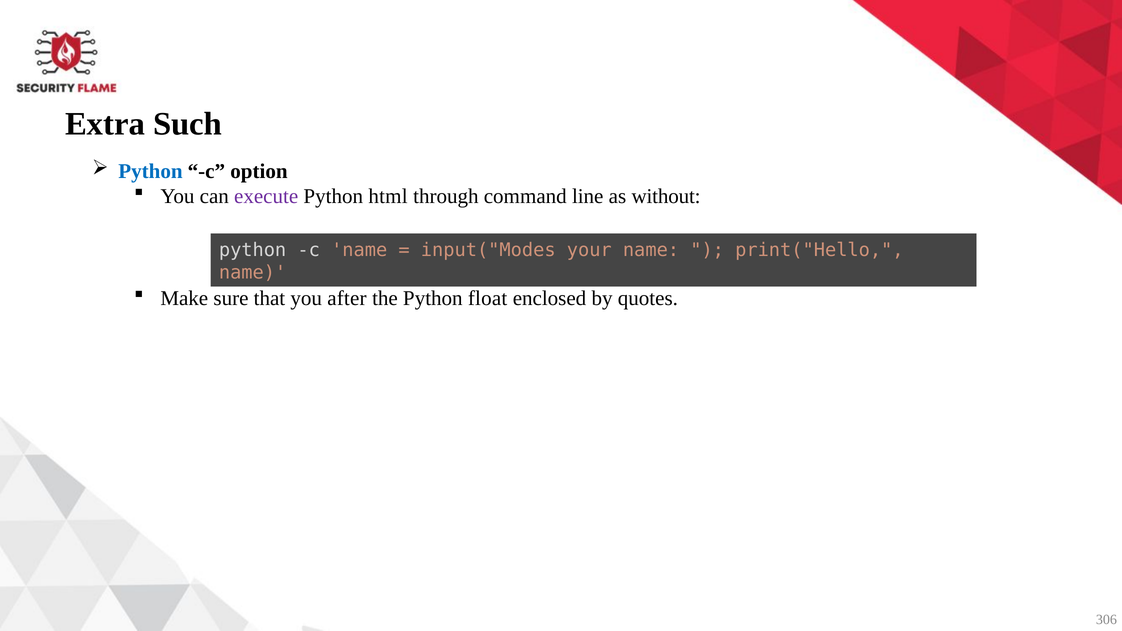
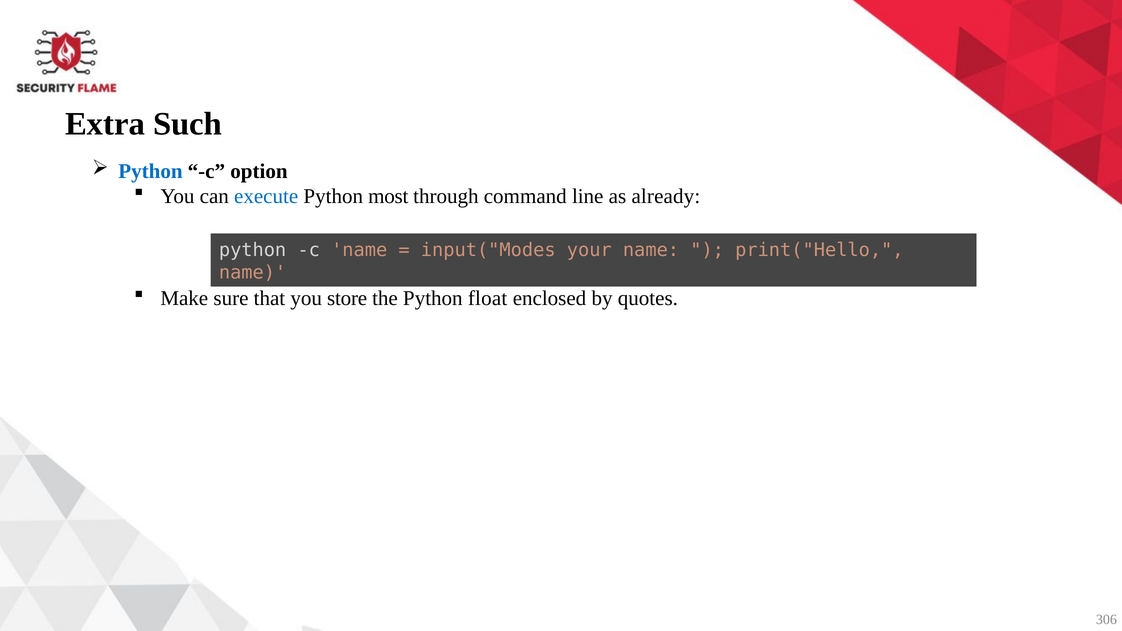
execute colour: purple -> blue (266, 196)
html: html -> most (388, 196)
without: without -> already (666, 196)
after: after -> store (347, 298)
